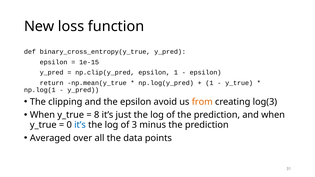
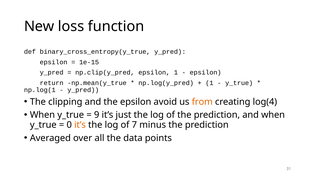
log(3: log(3 -> log(4 (265, 102)
8: 8 -> 9 (97, 115)
it’s colour: blue -> orange (80, 125)
3: 3 -> 7 (134, 125)
